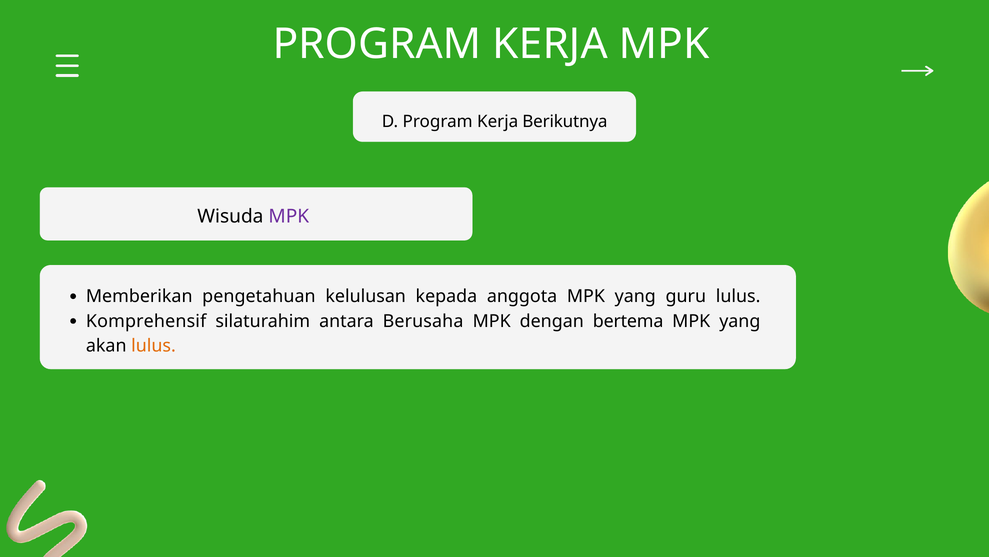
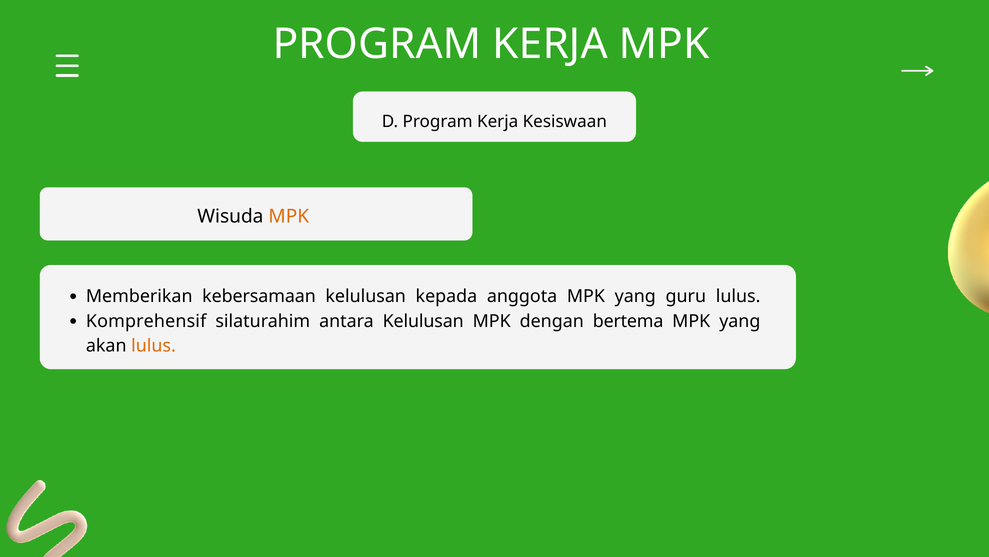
Berikutnya: Berikutnya -> Kesiswaan (565, 122)
MPK colour: purple -> orange (289, 216)
pengetahuan: pengetahuan -> kebersamaan (259, 296)
antara Berusaha: Berusaha -> Kelulusan (423, 321)
